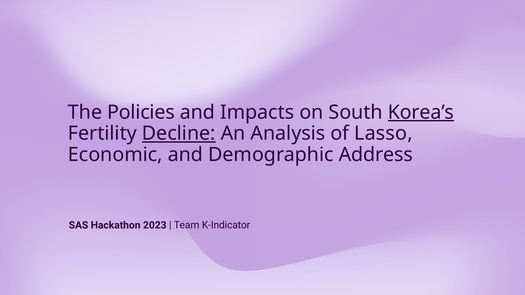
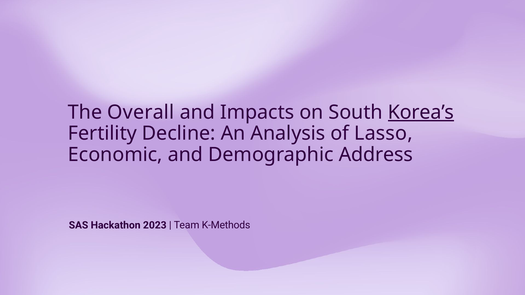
Policies: Policies -> Overall (141, 112)
Decline underline: present -> none (179, 134)
K-Indicator: K-Indicator -> K-Methods (226, 225)
